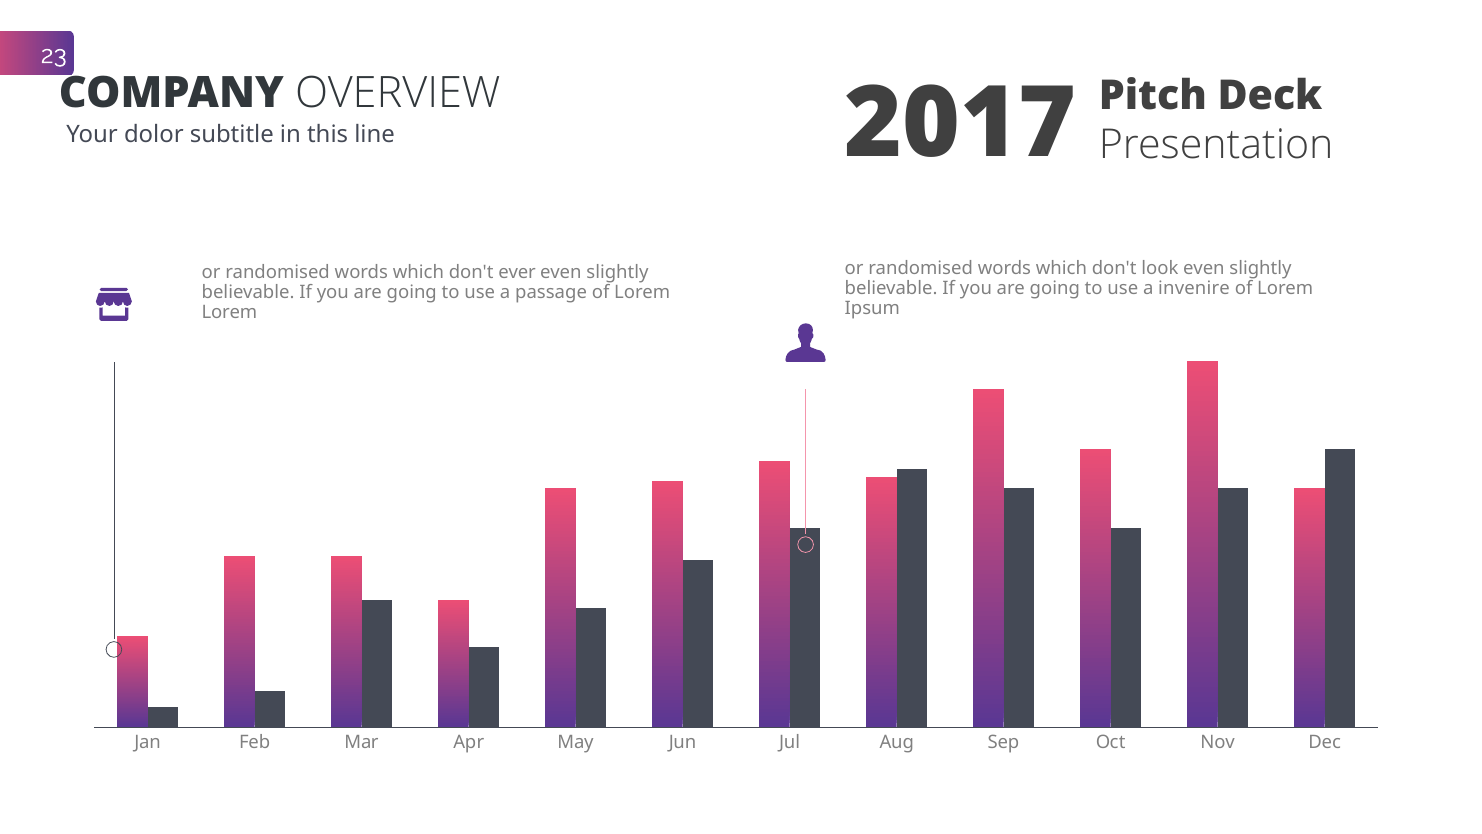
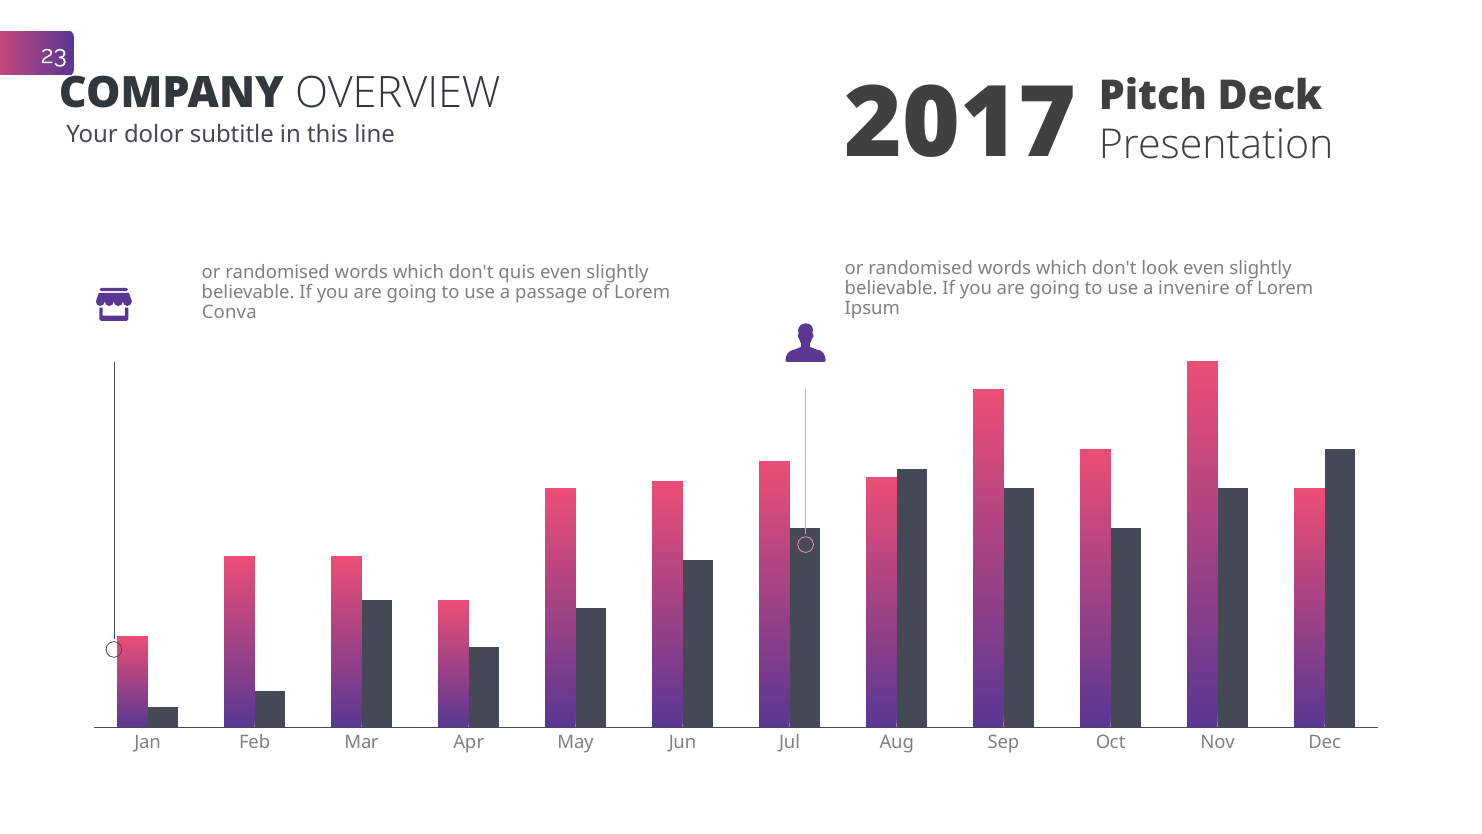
ever: ever -> quis (517, 272)
Lorem: Lorem -> Conva (229, 312)
